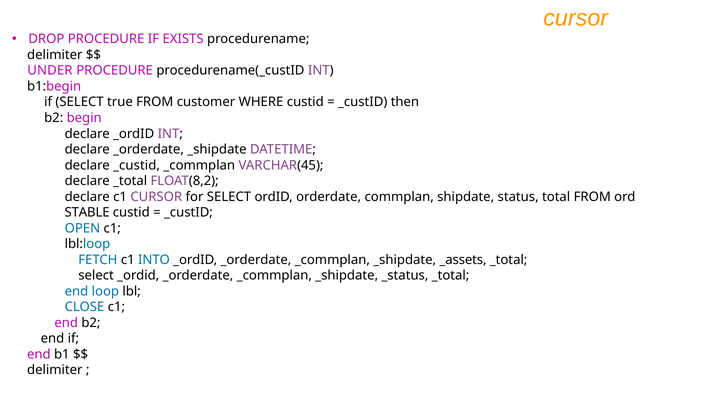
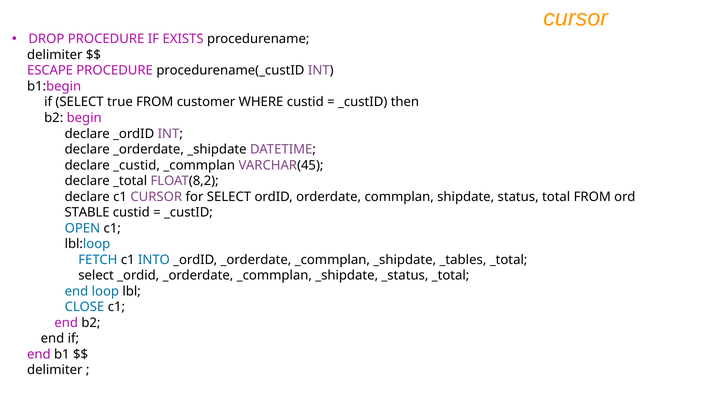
UNDER: UNDER -> ESCAPE (50, 71)
_assets: _assets -> _tables (463, 260)
